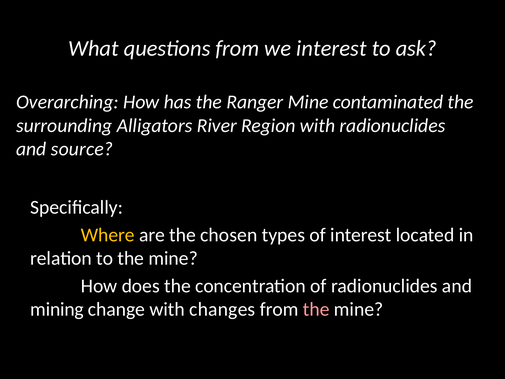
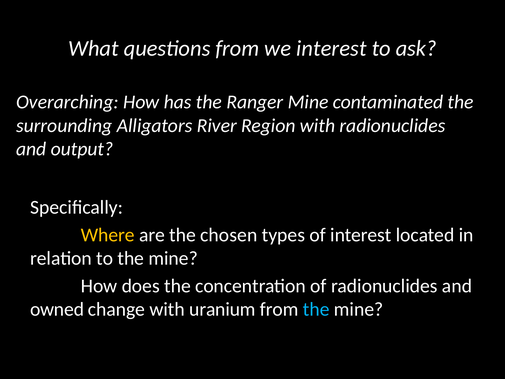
source: source -> output (82, 149)
mining: mining -> owned (57, 309)
changes: changes -> uranium (222, 309)
the colour: pink -> light blue (316, 309)
